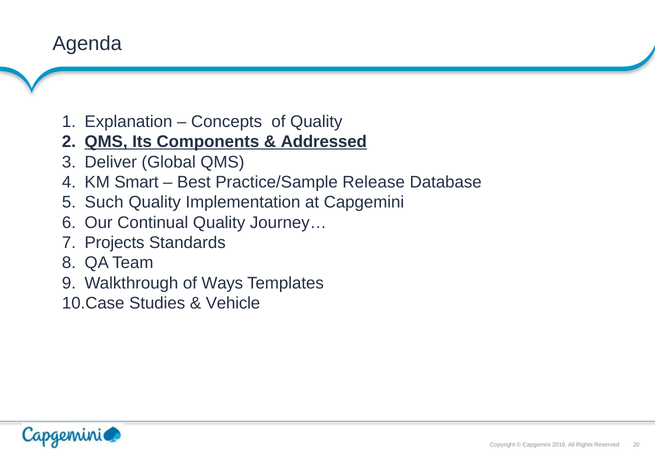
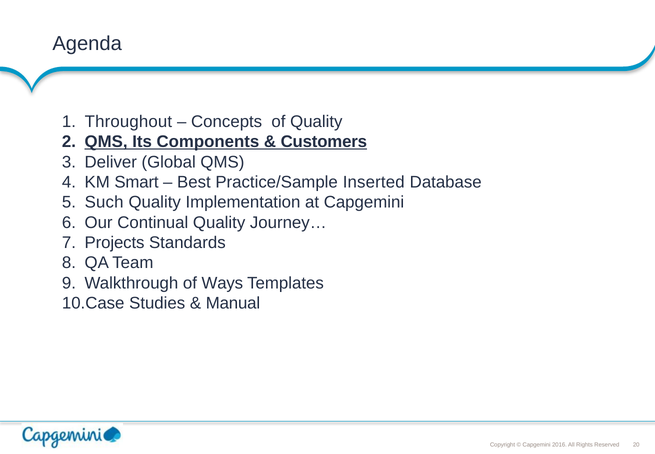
Explanation: Explanation -> Throughout (128, 121)
Addressed: Addressed -> Customers (324, 142)
Release: Release -> Inserted (374, 182)
Vehicle: Vehicle -> Manual (233, 303)
